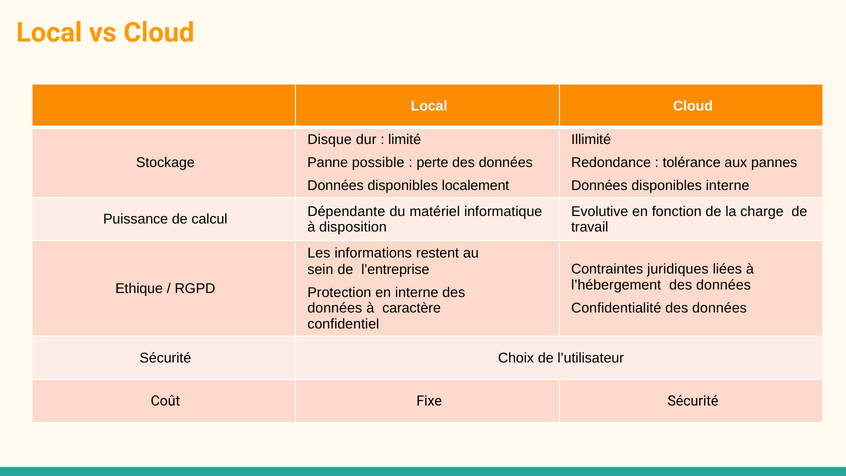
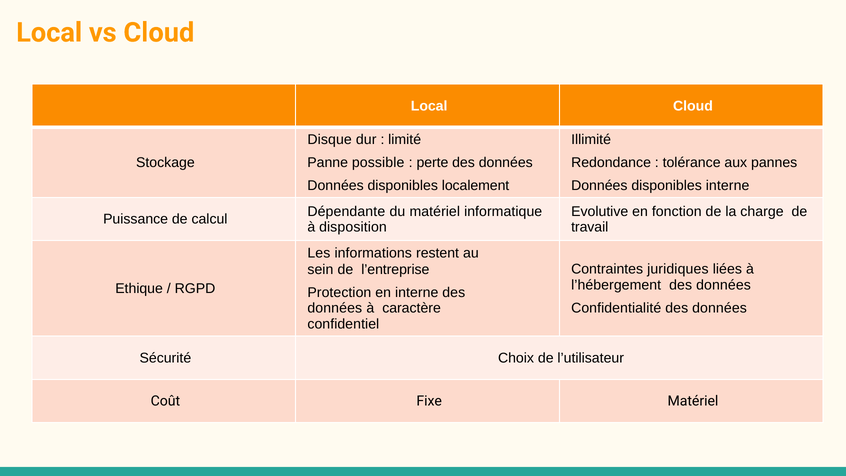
Fixe Sécurité: Sécurité -> Matériel (693, 401)
